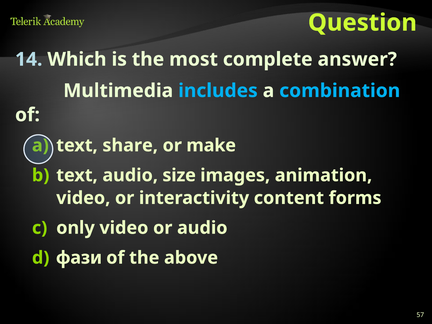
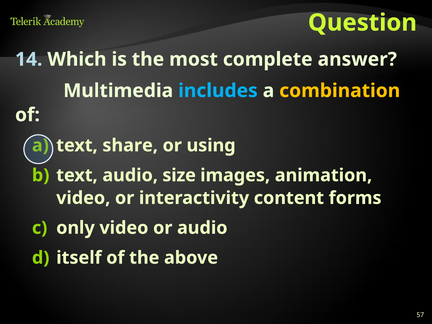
combination colour: light blue -> yellow (340, 91)
make: make -> using (211, 145)
фази: фази -> itself (79, 258)
